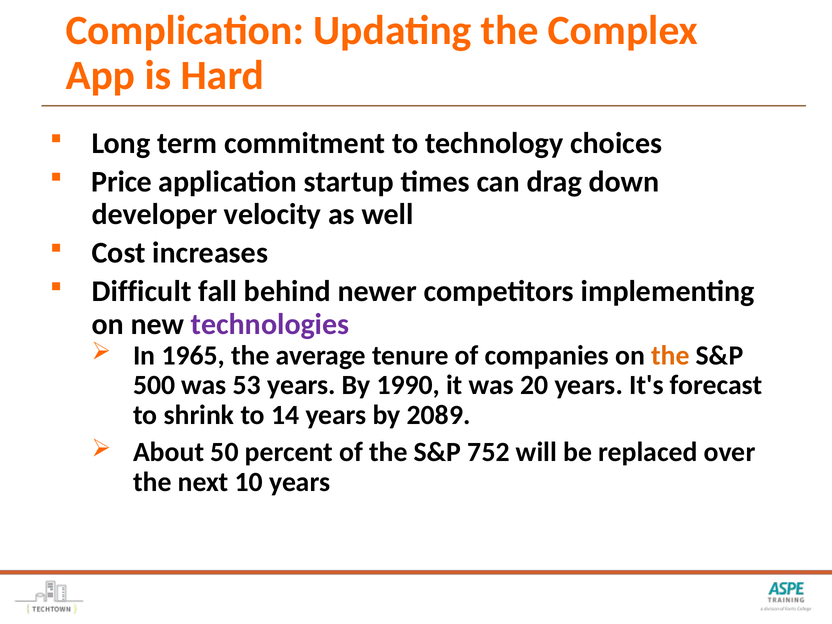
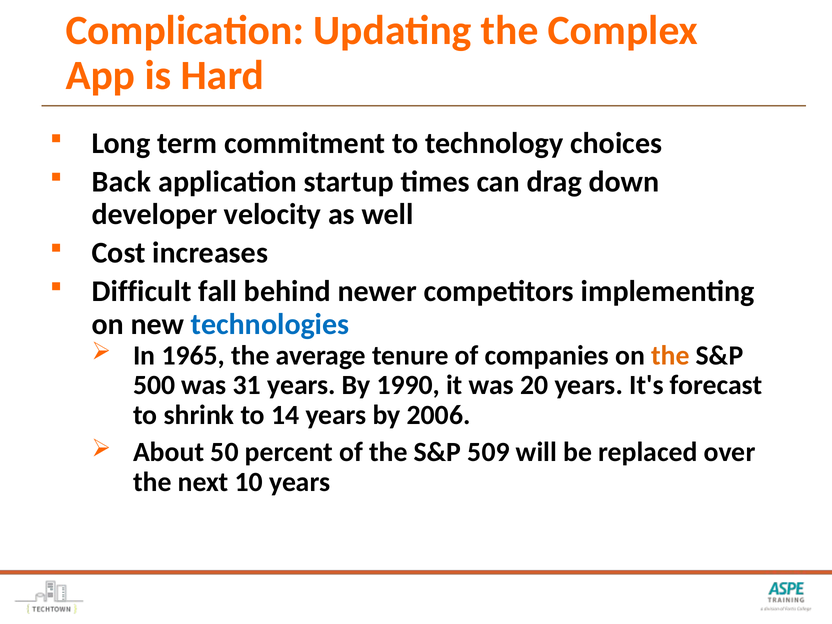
Price: Price -> Back (121, 182)
technologies colour: purple -> blue (270, 324)
53: 53 -> 31 (247, 385)
2089: 2089 -> 2006 (439, 415)
752: 752 -> 509 (489, 452)
